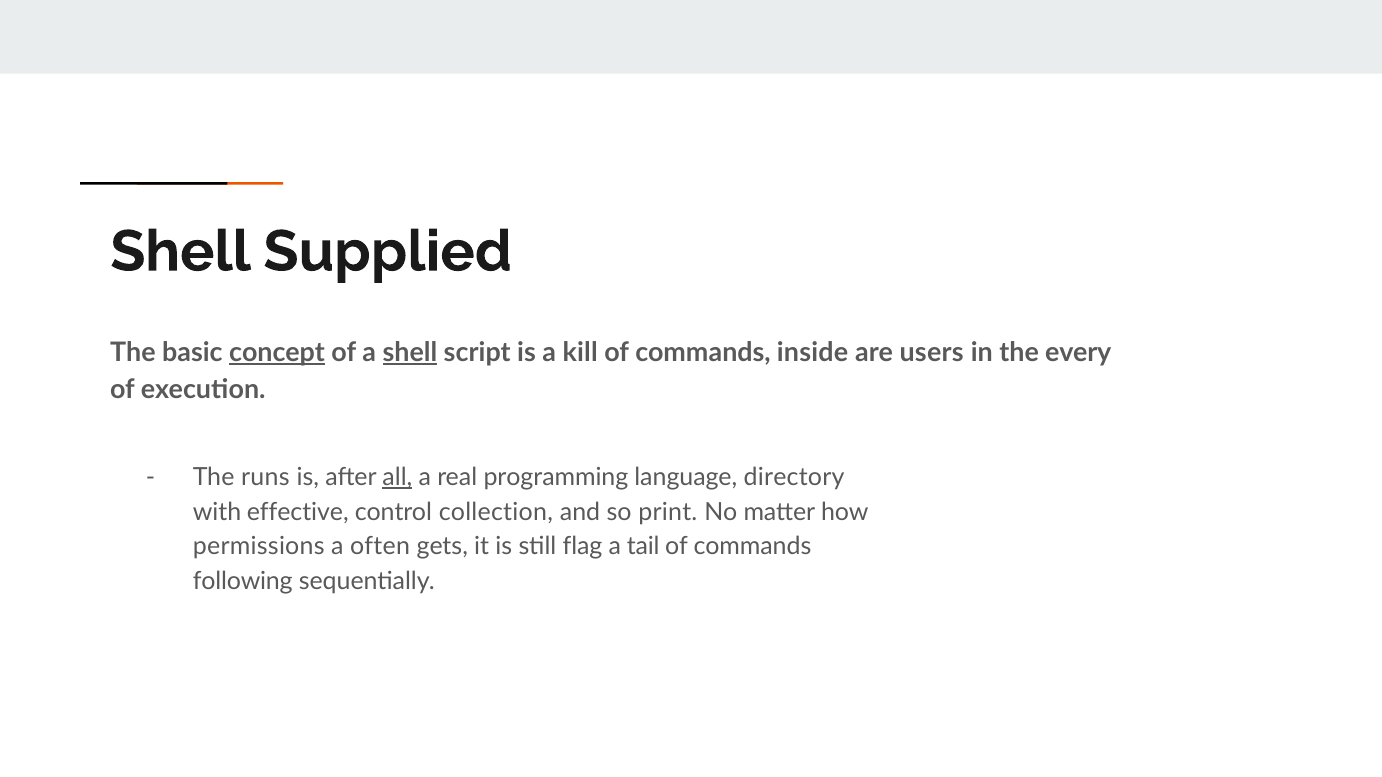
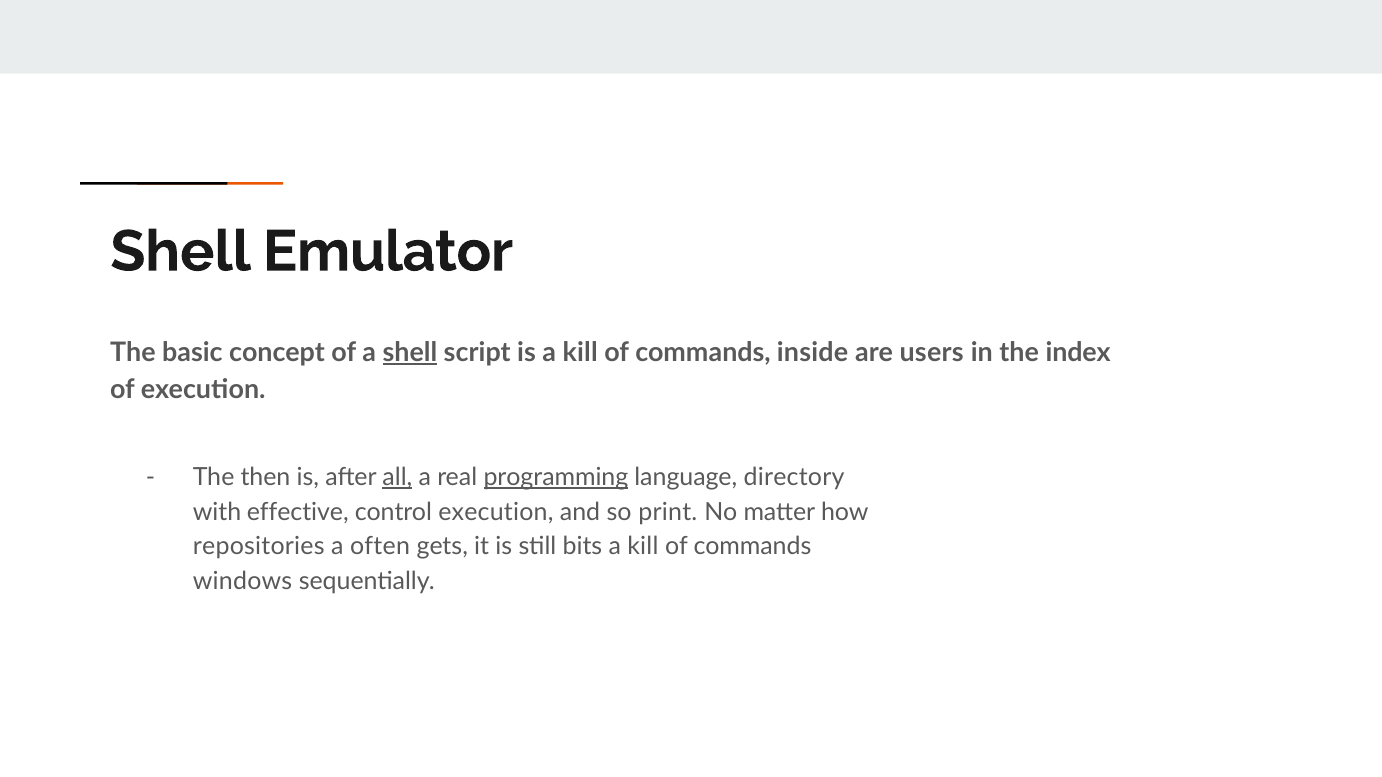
Supplied: Supplied -> Emulator (388, 252)
concept underline: present -> none (277, 352)
every: every -> index (1078, 352)
runs: runs -> then (265, 478)
programming underline: none -> present (556, 478)
control collection: collection -> execution (496, 512)
permissions: permissions -> repositories (259, 547)
flag: flag -> bits (582, 547)
tail: tail -> kill (643, 547)
following: following -> windows (243, 581)
